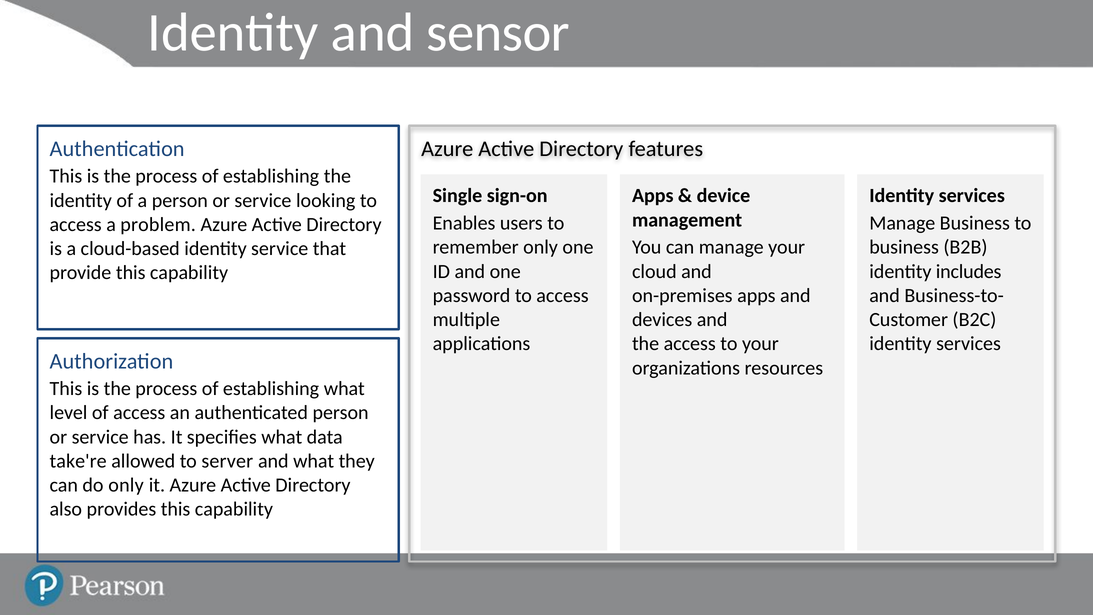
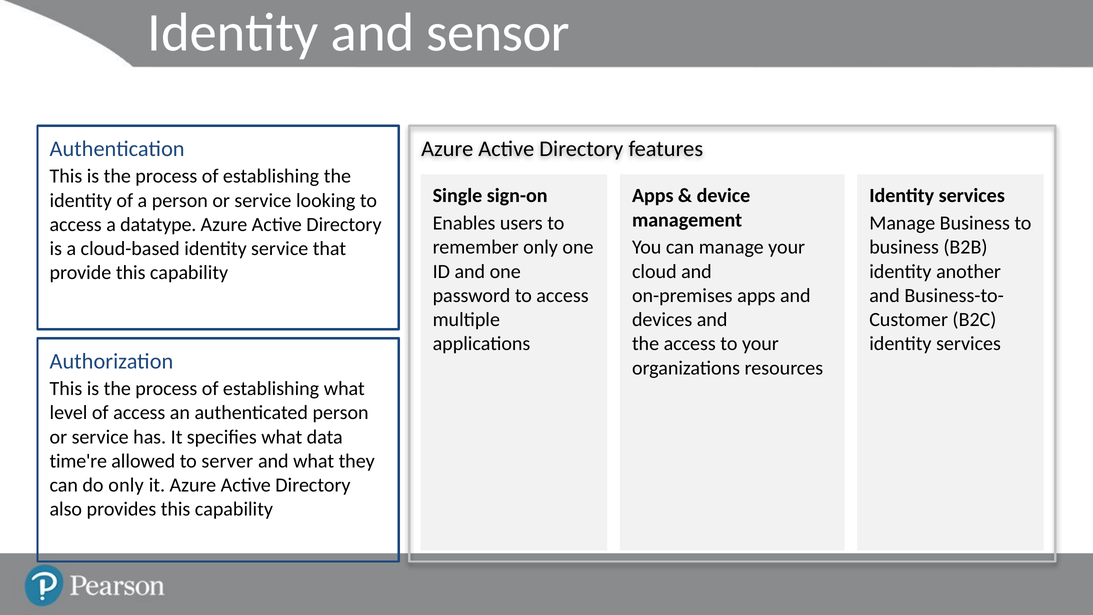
problem: problem -> datatype (158, 225)
includes: includes -> another (969, 271)
take're: take're -> time're (78, 461)
